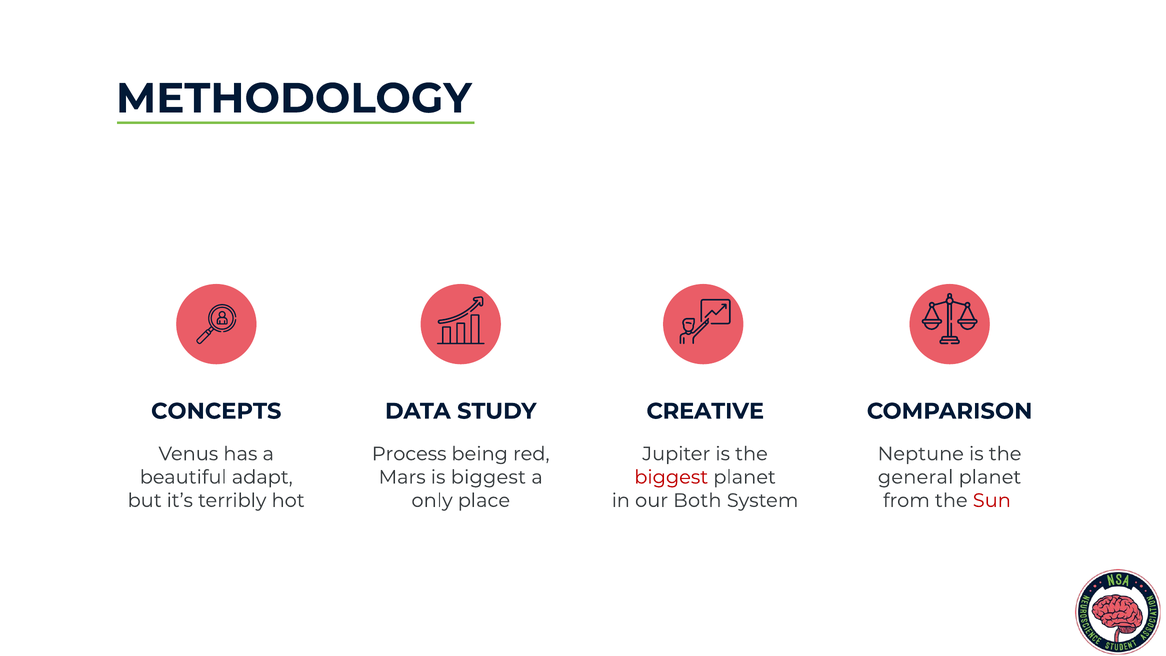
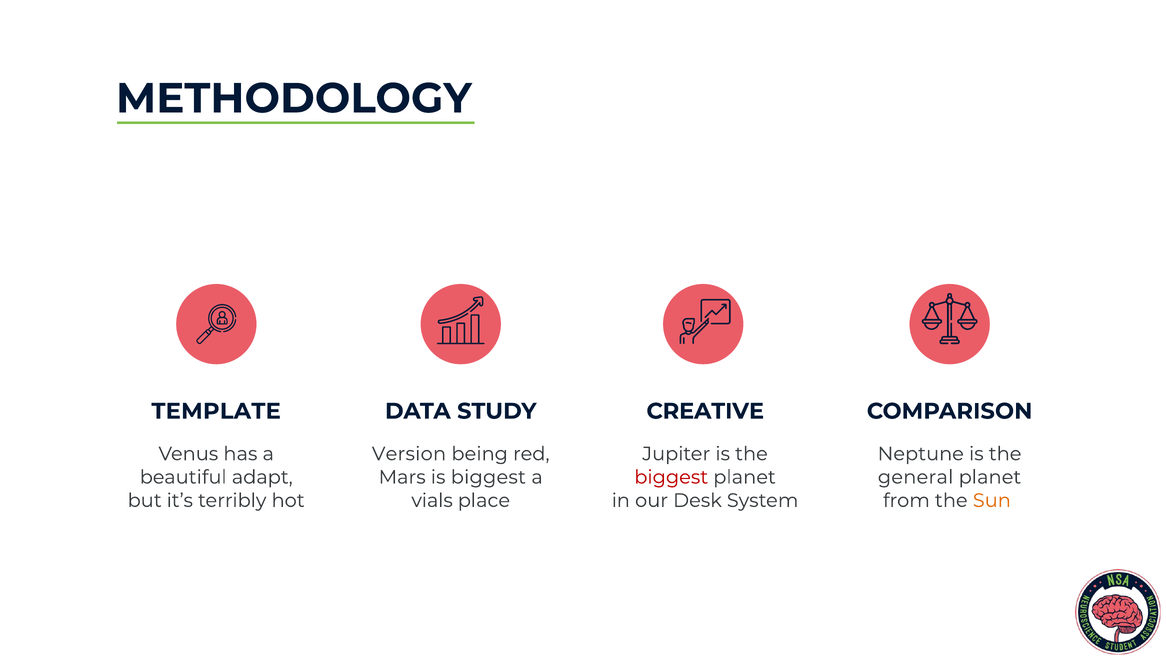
CONCEPTS: CONCEPTS -> TEMPLATE (216, 411)
Process: Process -> Version (409, 454)
only: only -> vials (432, 500)
Both: Both -> Desk (697, 500)
Sun colour: red -> orange (992, 500)
